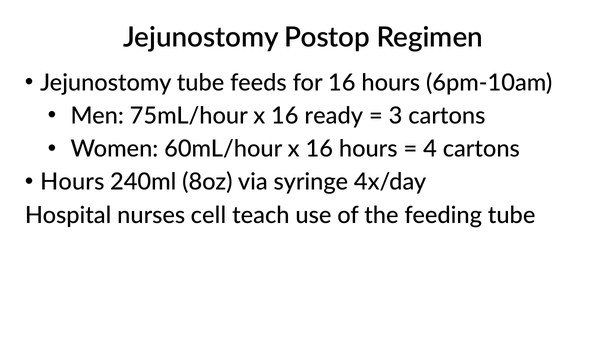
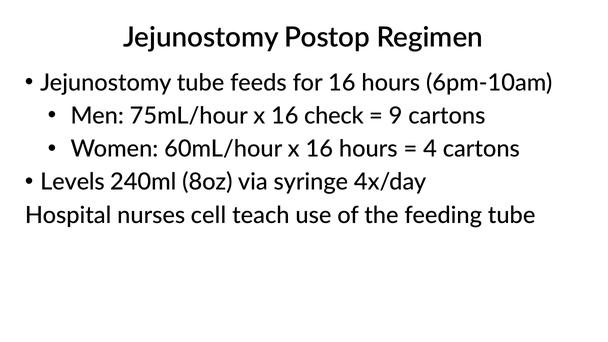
ready: ready -> check (334, 116)
3: 3 -> 9 (396, 116)
Hours: Hours -> Levels (72, 182)
